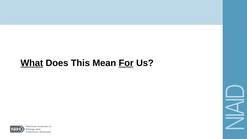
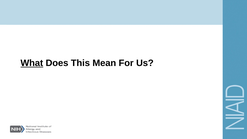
For underline: present -> none (126, 63)
